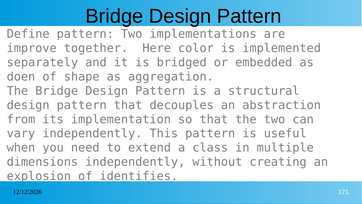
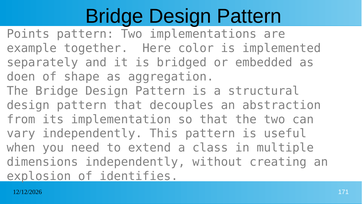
Define: Define -> Points (28, 34)
improve: improve -> example (32, 48)
